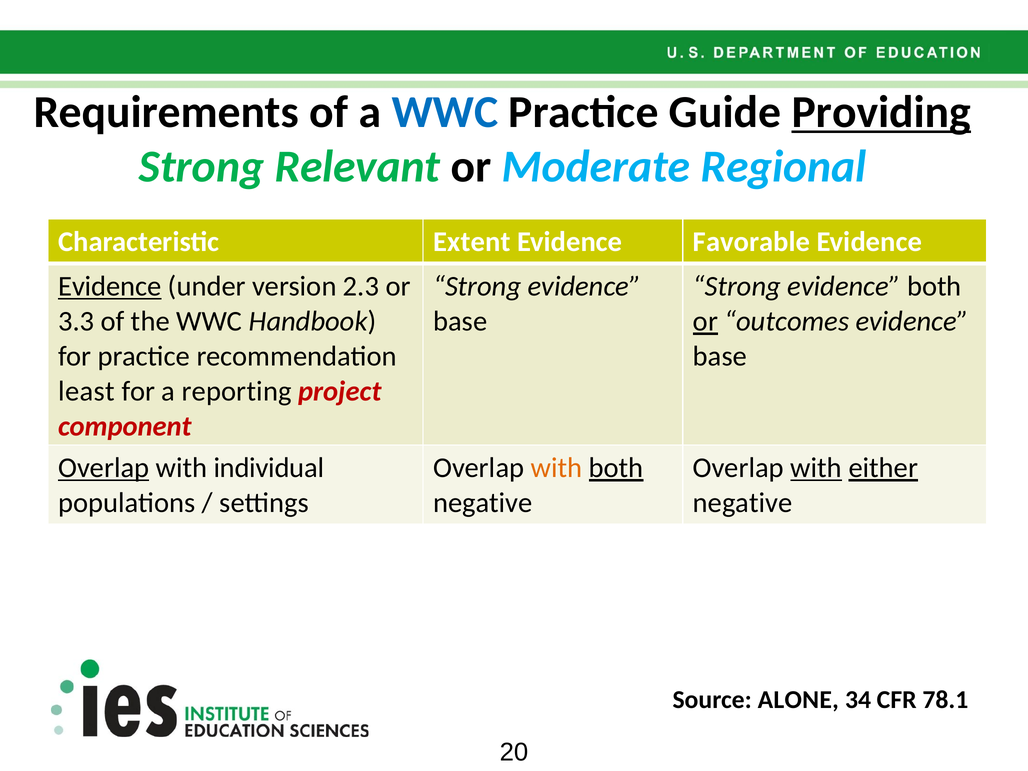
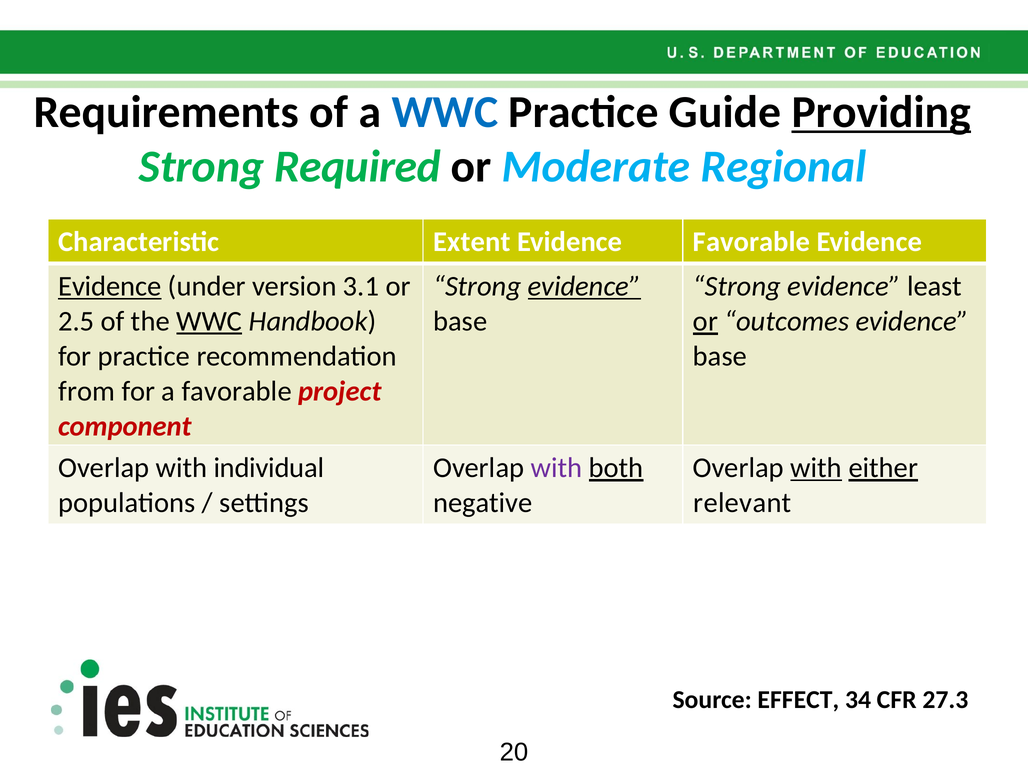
Relevant: Relevant -> Required (358, 167)
2.3: 2.3 -> 3.1 (361, 286)
evidence underline: none -> present (584, 286)
evidence both: both -> least (934, 286)
3.3: 3.3 -> 2.5 (76, 321)
WWC underline: none -> present (209, 321)
least: least -> from (87, 391)
a reporting: reporting -> favorable (237, 391)
Overlap underline: present -> none (104, 468)
with colour: orange -> purple (556, 468)
negative: negative -> relevant (742, 503)
ALONE: ALONE -> EFFECT (798, 700)
78.1: 78.1 -> 27.3 (945, 700)
